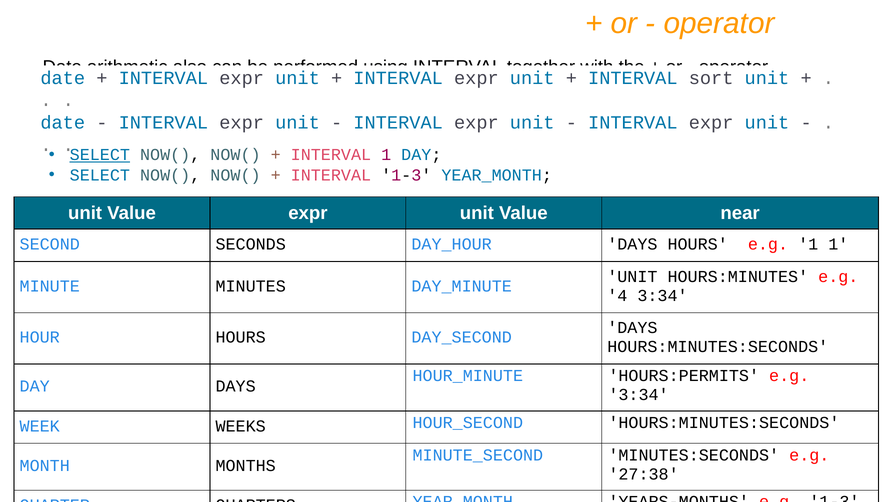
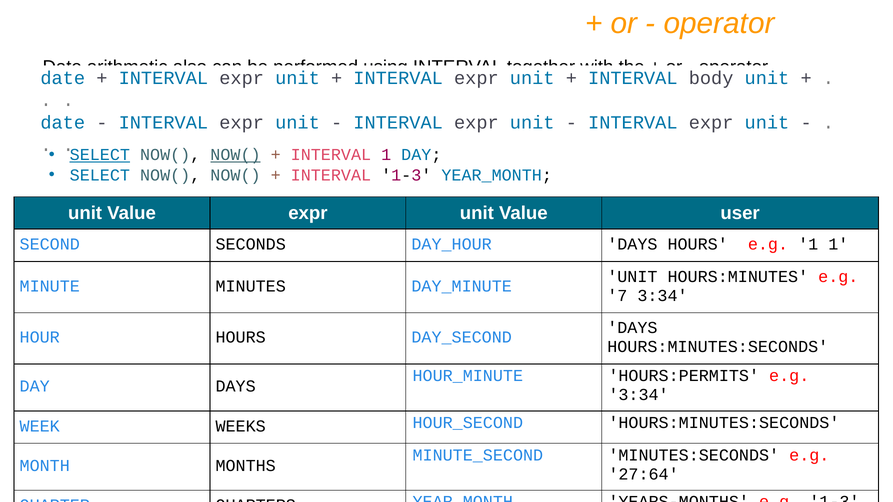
sort: sort -> body (711, 78)
NOW( underline: none -> present (235, 155)
near: near -> user (740, 213)
4: 4 -> 7 (617, 296)
27:38: 27:38 -> 27:64 (644, 474)
